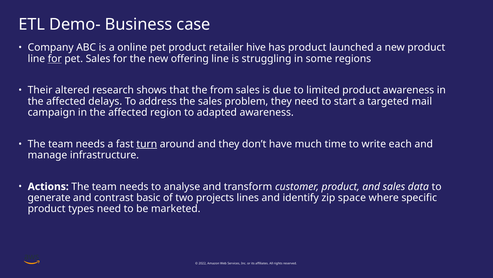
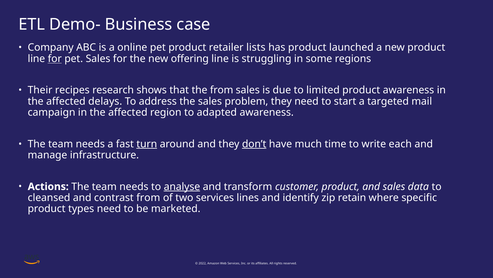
hive: hive -> lists (256, 47)
altered: altered -> recipes (72, 90)
don’t underline: none -> present (254, 144)
analyse underline: none -> present (182, 186)
generate: generate -> cleansed (49, 197)
contrast basic: basic -> from (148, 197)
two projects: projects -> services (215, 197)
space: space -> retain (352, 197)
